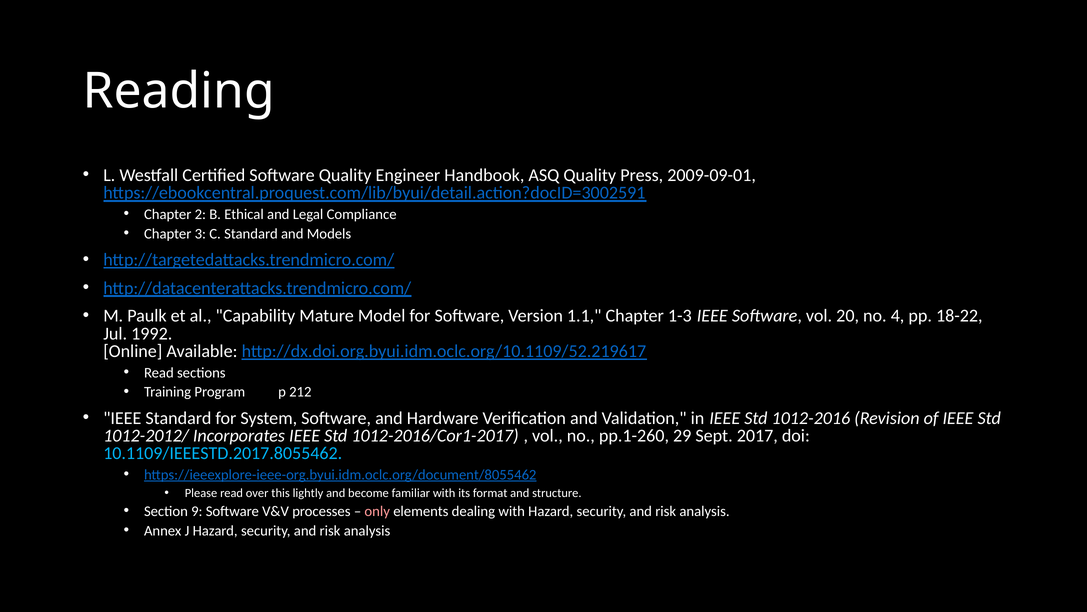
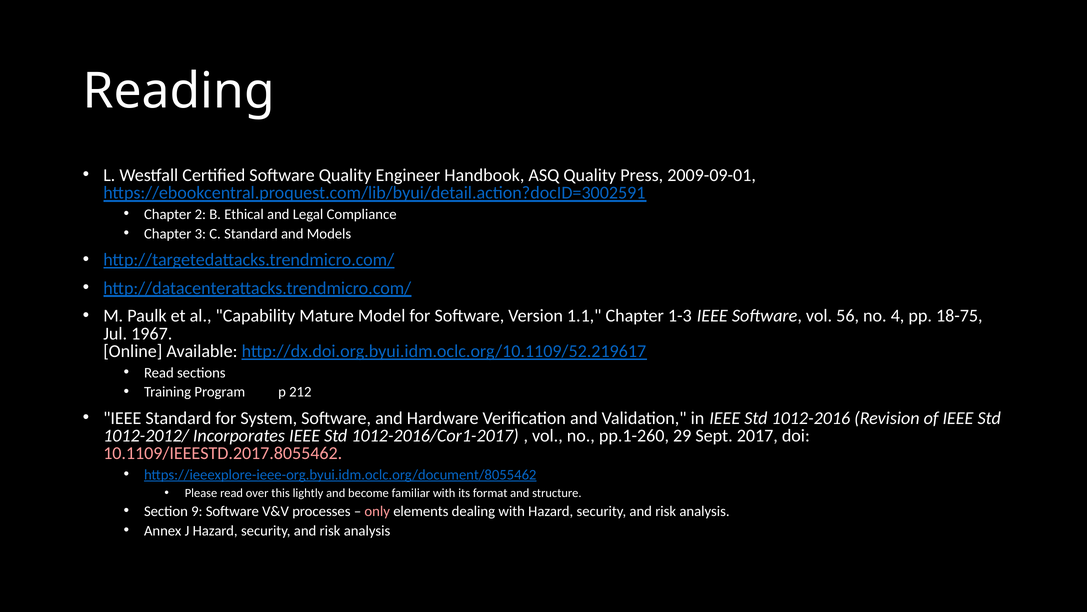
20: 20 -> 56 (848, 316)
18-22: 18-22 -> 18-75 (959, 316)
1992: 1992 -> 1967 (152, 333)
10.1109/IEEESTD.2017.8055462 colour: light blue -> pink (223, 453)
